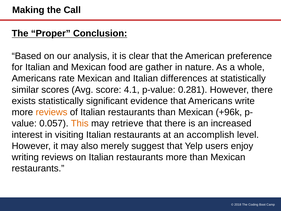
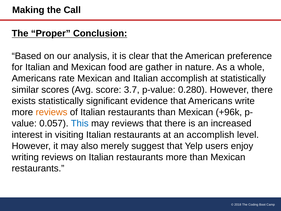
Italian differences: differences -> accomplish (184, 78)
4.1: 4.1 -> 3.7 (132, 90)
0.281: 0.281 -> 0.280 (193, 90)
This colour: orange -> blue (80, 123)
may retrieve: retrieve -> reviews (128, 123)
